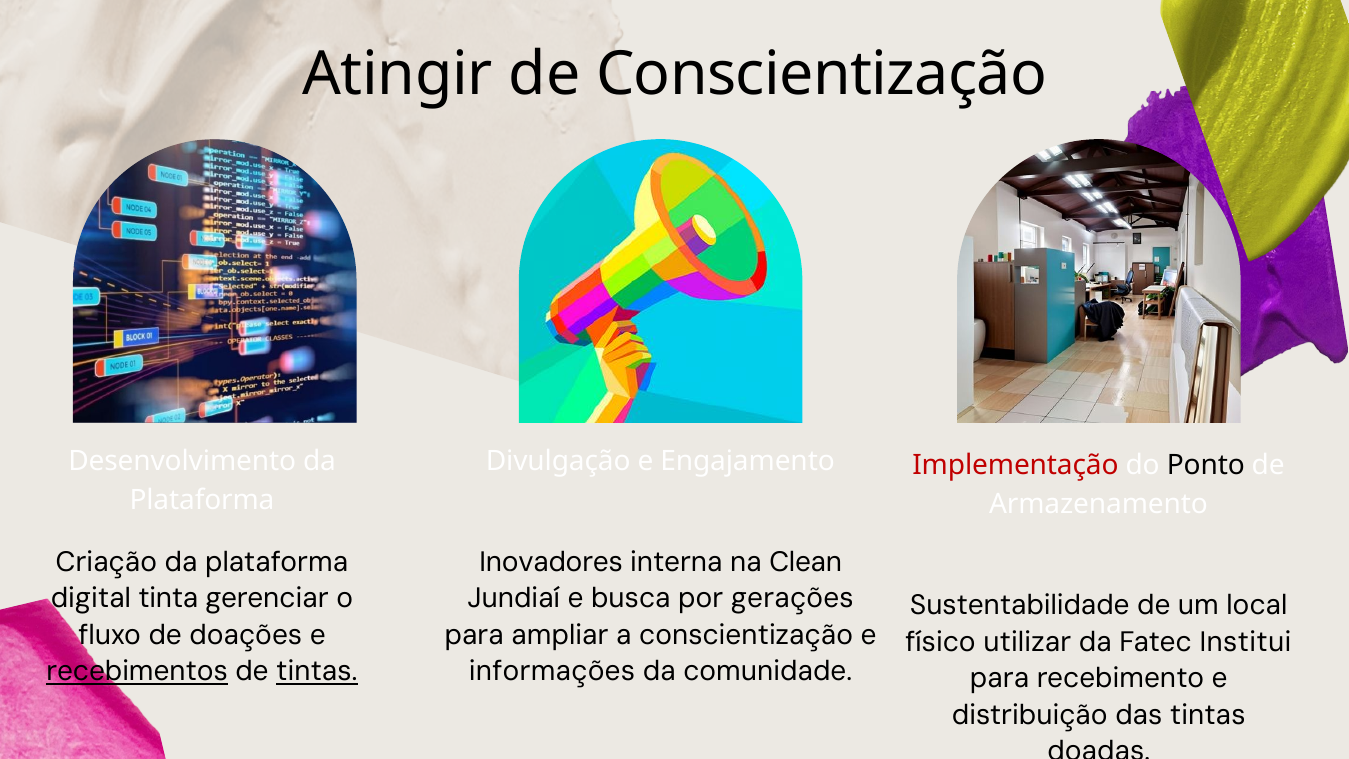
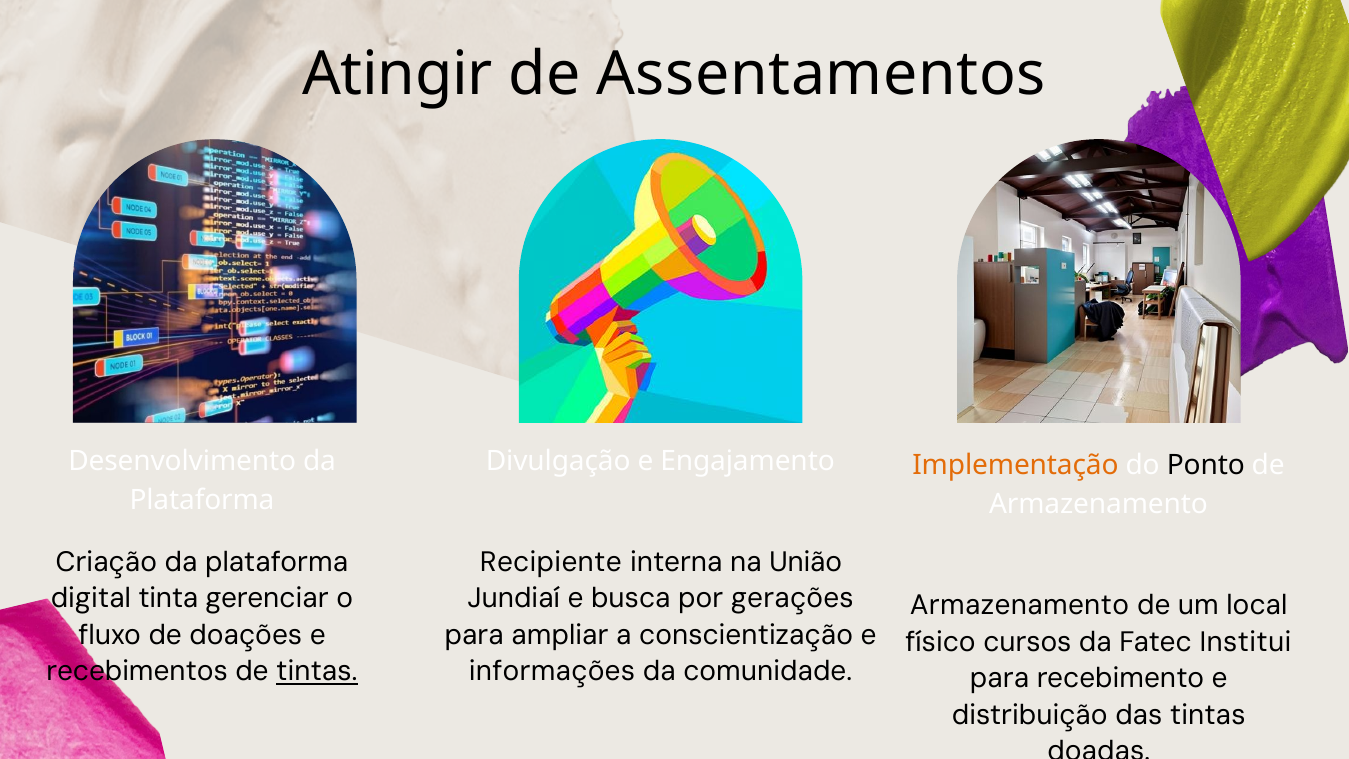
de Conscientização: Conscientização -> Assentamentos (821, 74)
Implementação colour: red -> orange (1015, 465)
Inovadores: Inovadores -> Recipiente (551, 562)
Clean: Clean -> União (806, 562)
Sustentabilidade: Sustentabilidade -> Armazenamento (1020, 605)
utilizar: utilizar -> cursos (1027, 642)
recebimentos underline: present -> none (137, 671)
